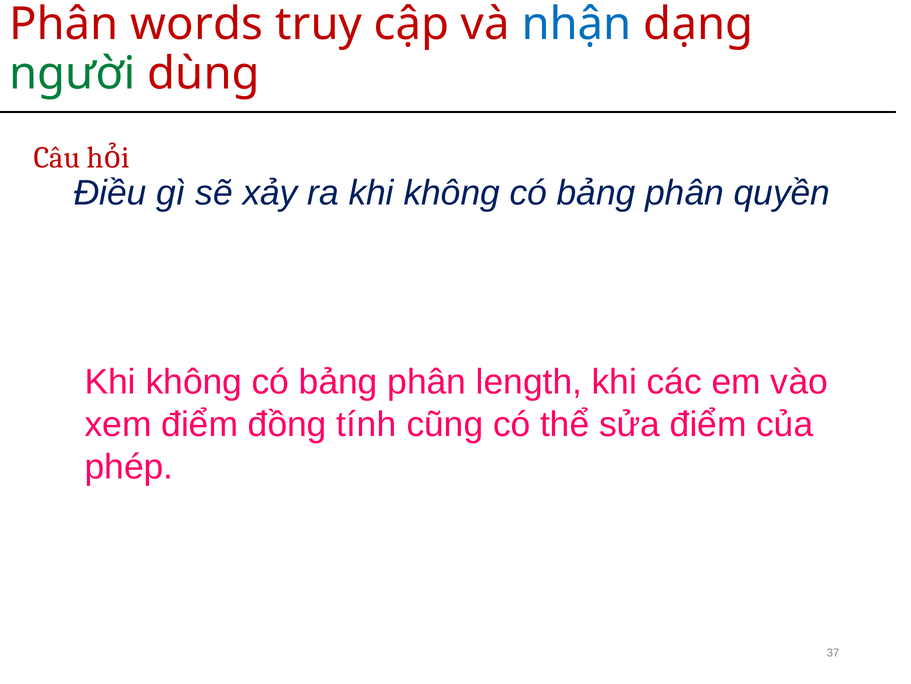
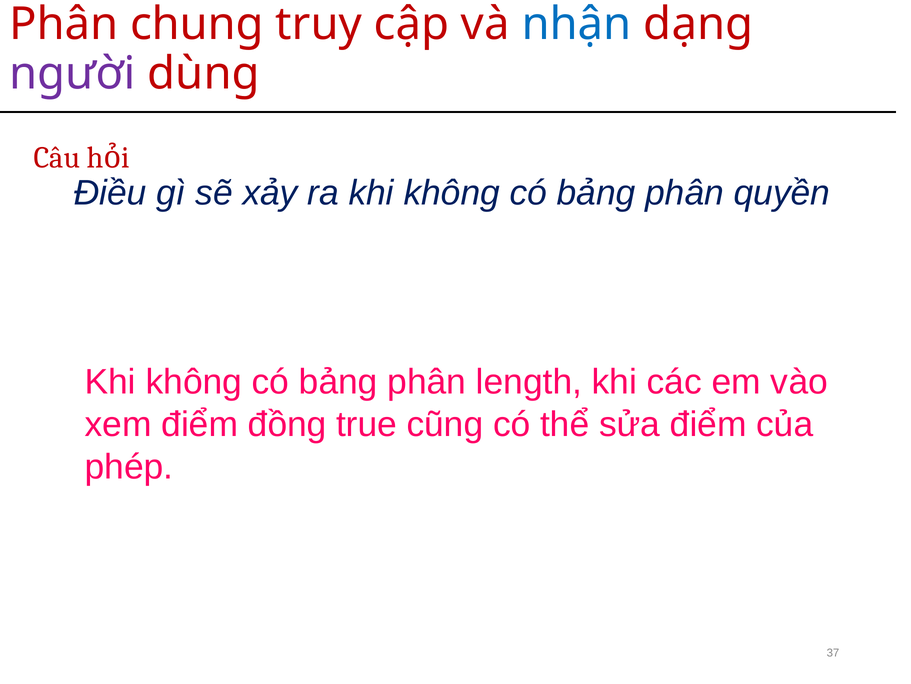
words: words -> chung (197, 24)
người colour: green -> purple (72, 74)
tính: tính -> true (367, 424)
